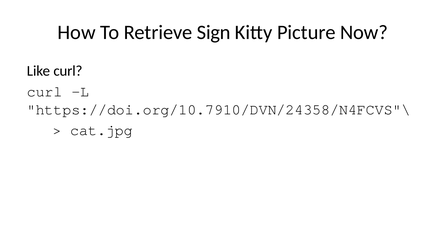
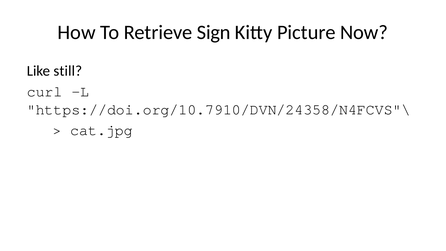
Like curl: curl -> still (68, 71)
